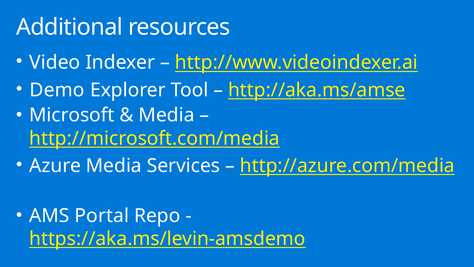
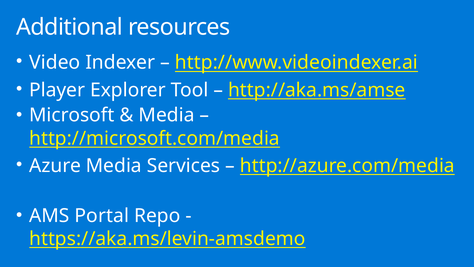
Demo: Demo -> Player (57, 90)
